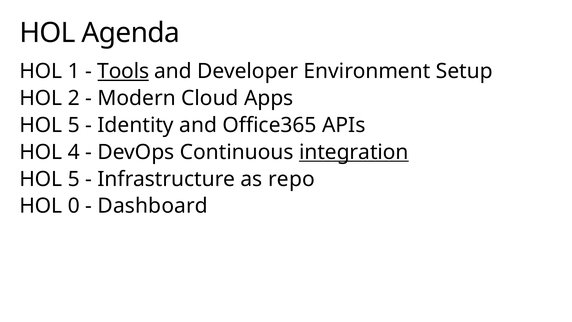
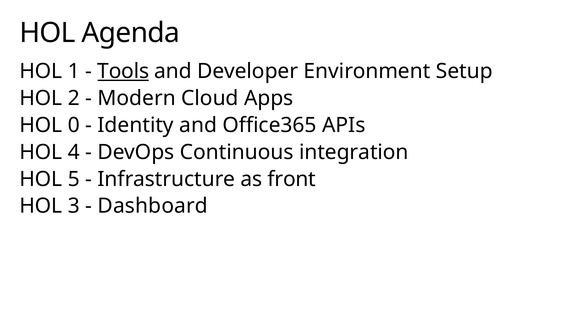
5: 5 -> 0 (74, 125)
integration underline: present -> none (354, 152)
repo: repo -> front (292, 179)
0: 0 -> 3 (74, 206)
